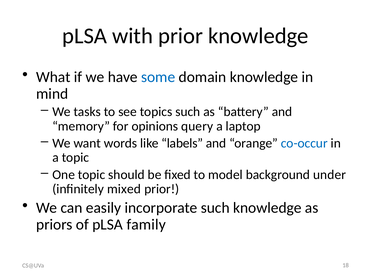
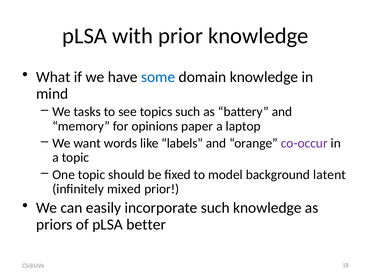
query: query -> paper (197, 126)
co-occur colour: blue -> purple (304, 143)
under: under -> latent (330, 175)
family: family -> better (146, 225)
